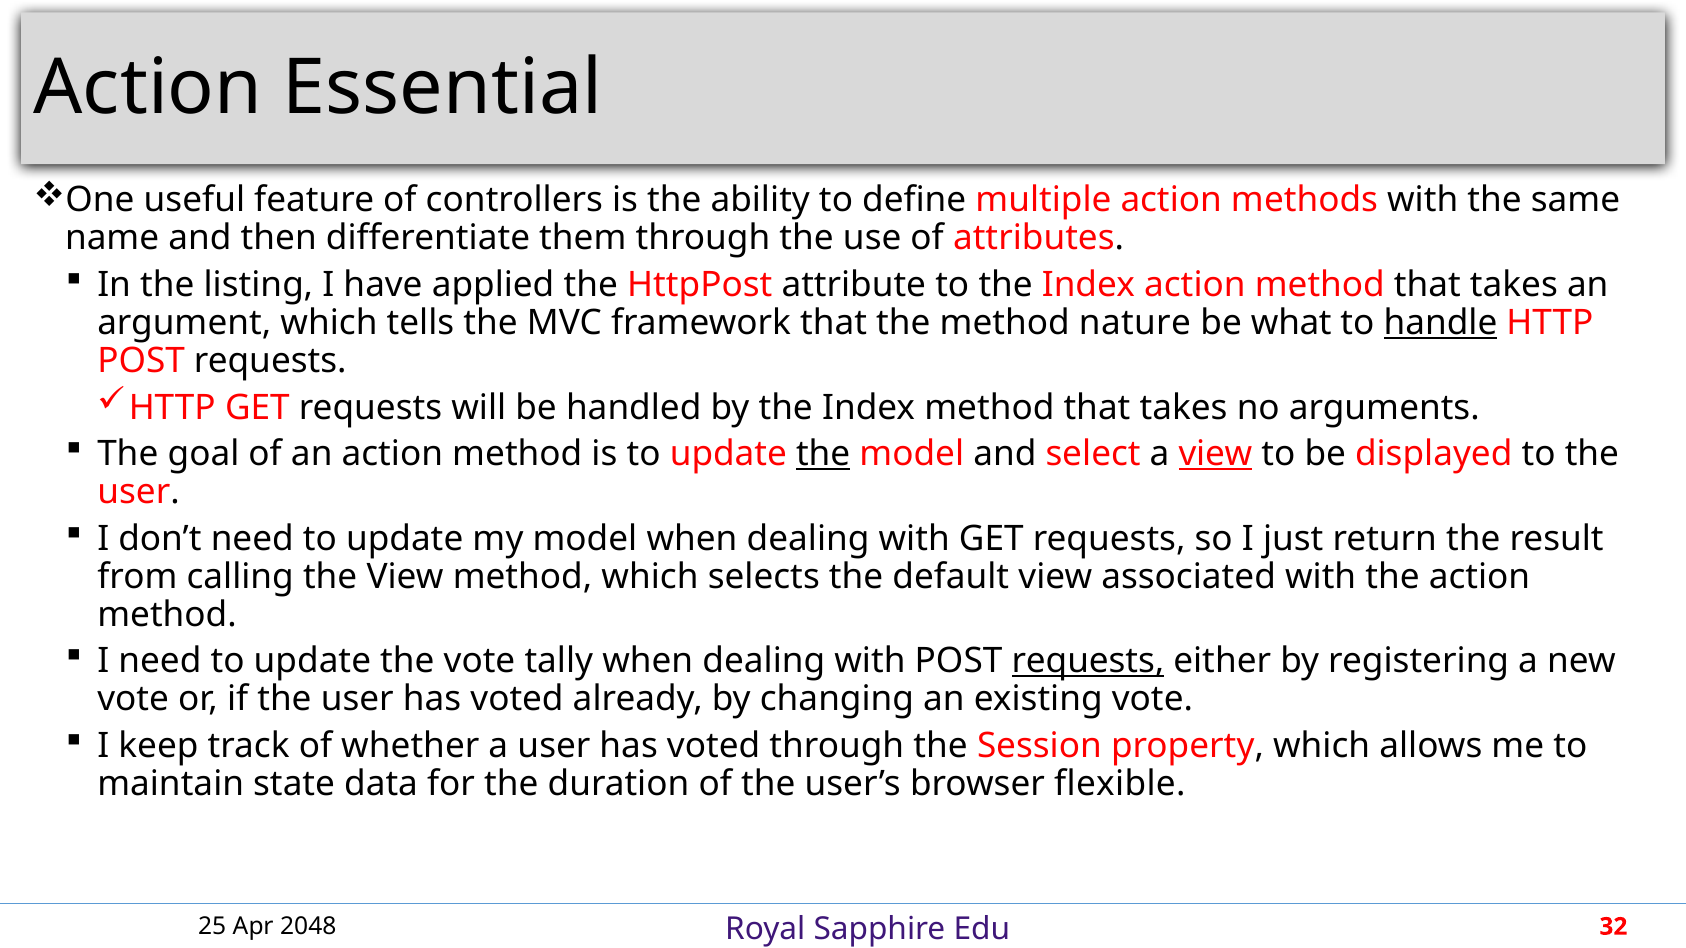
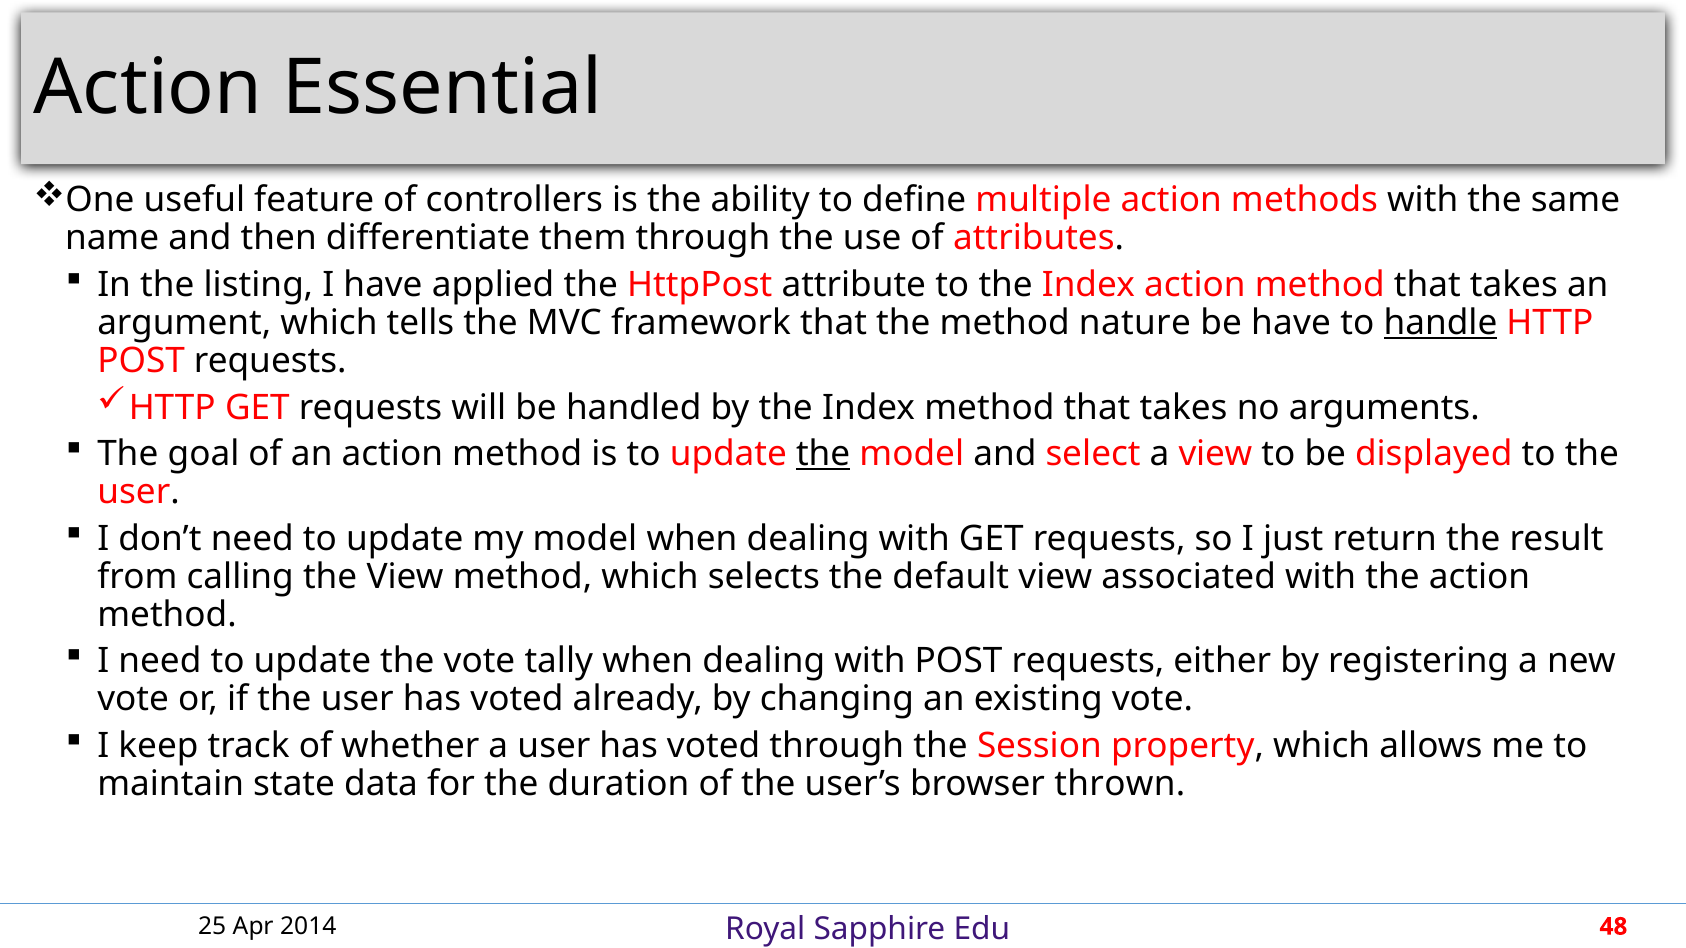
be what: what -> have (1291, 323)
view underline: present -> none (1215, 454)
requests underline: present -> none (1088, 661)
flexible: flexible -> thrown (1120, 784)
2048: 2048 -> 2014 (308, 927)
32: 32 -> 48 (1613, 927)
